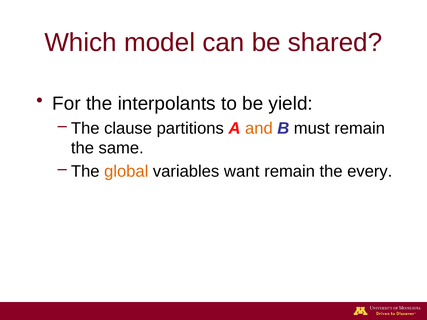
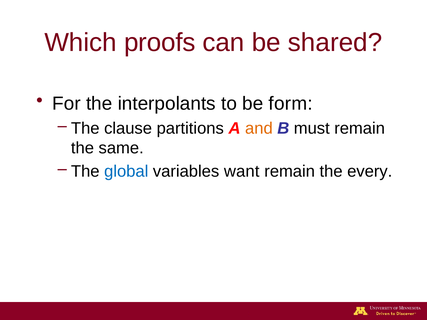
model: model -> proofs (160, 43)
yield: yield -> form (291, 104)
global colour: orange -> blue (126, 172)
